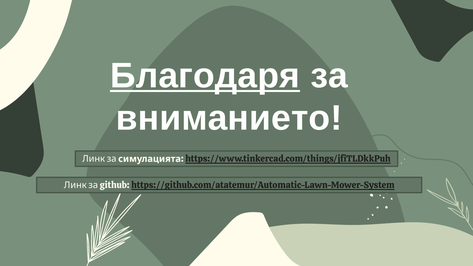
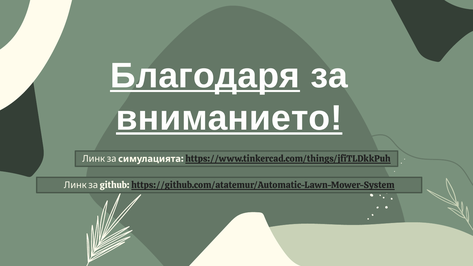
вниманието underline: none -> present (229, 118)
